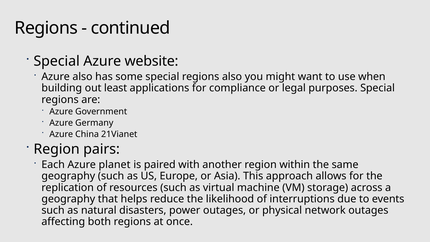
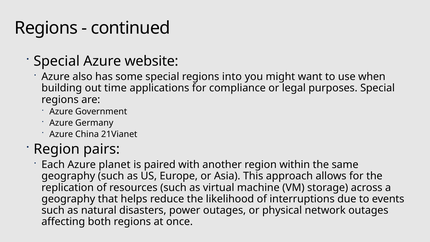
regions also: also -> into (232, 77)
least: least -> time (115, 88)
